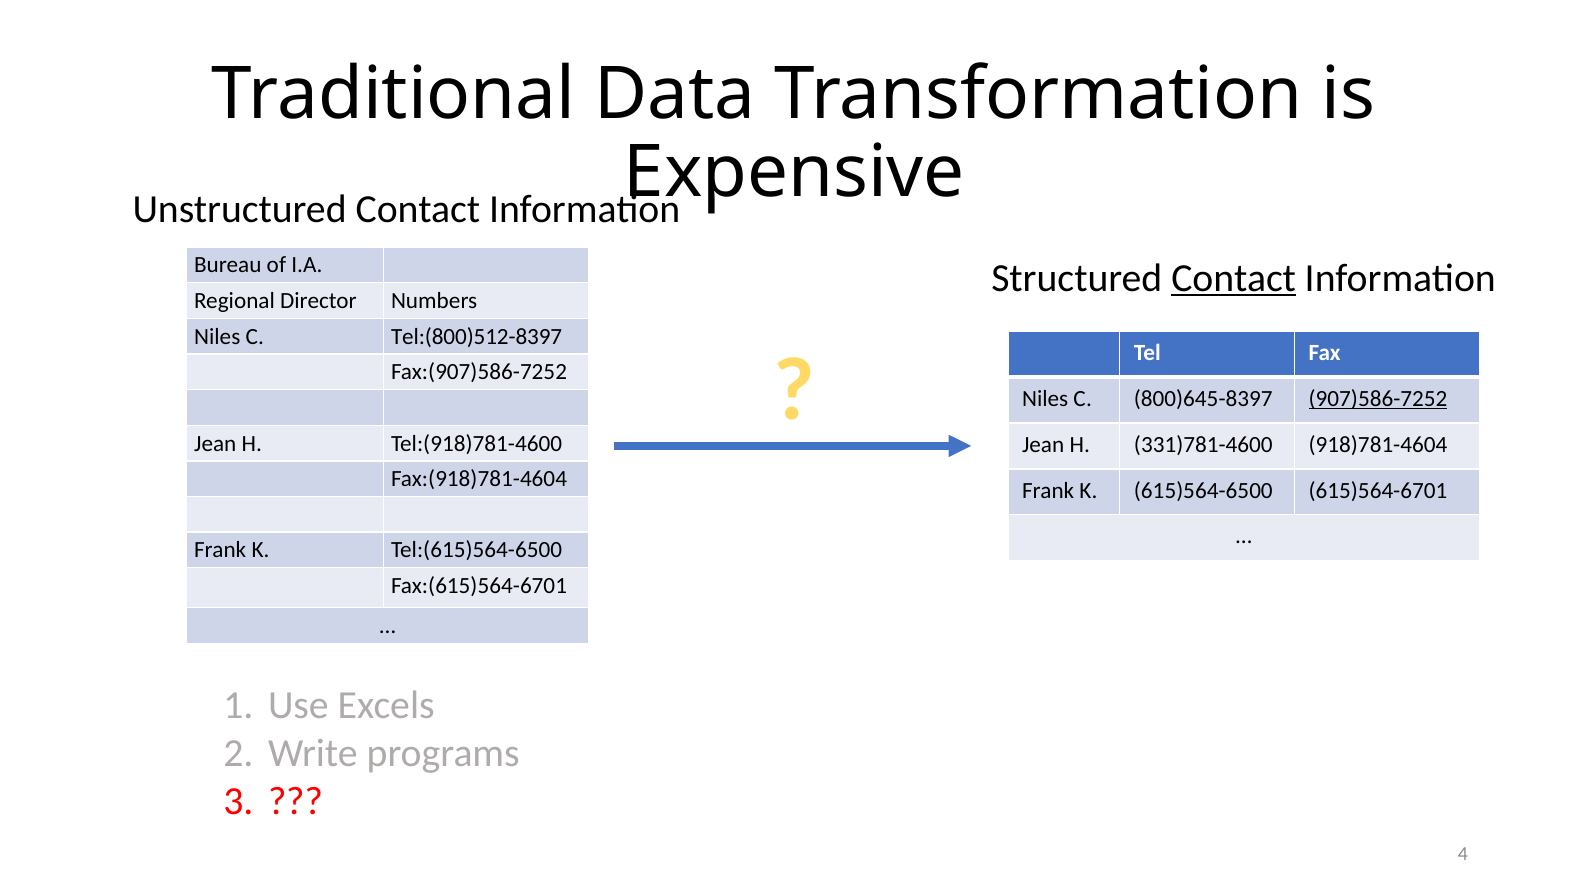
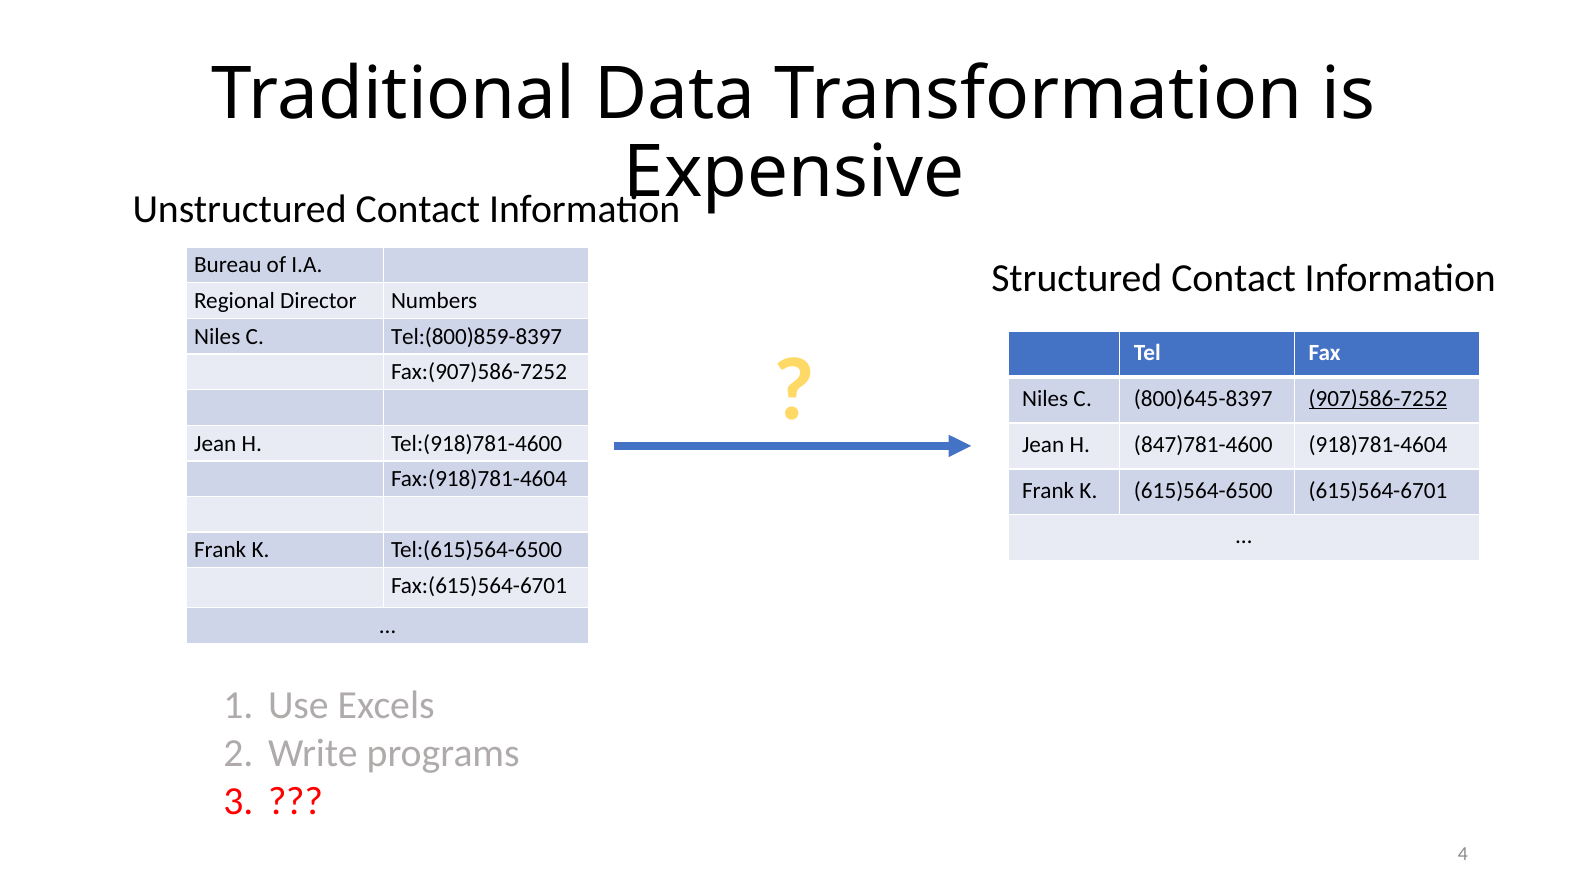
Contact underline: present -> none (1234, 278)
Tel:(800)512-8397: Tel:(800)512-8397 -> Tel:(800)859-8397 (477, 337)
331)781-4600: 331)781-4600 -> 847)781-4600 (1203, 444)
